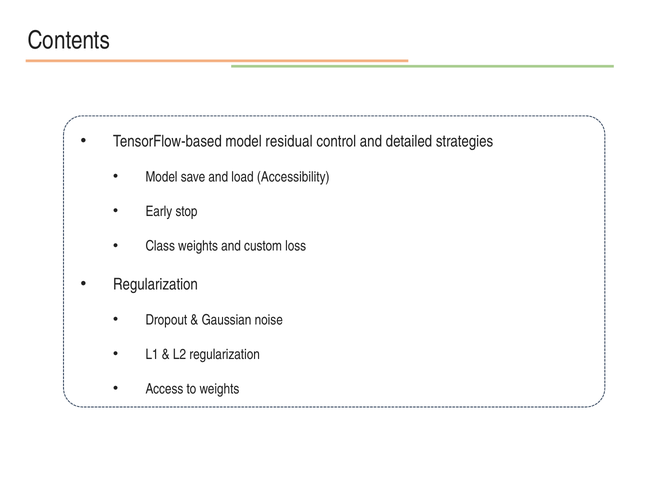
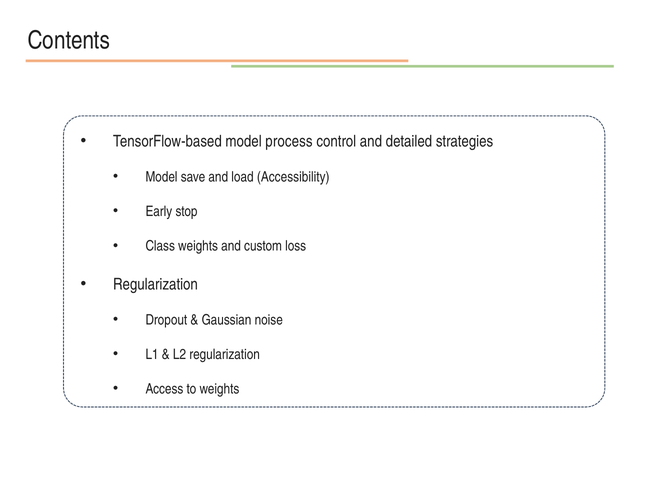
residual: residual -> process (289, 141)
